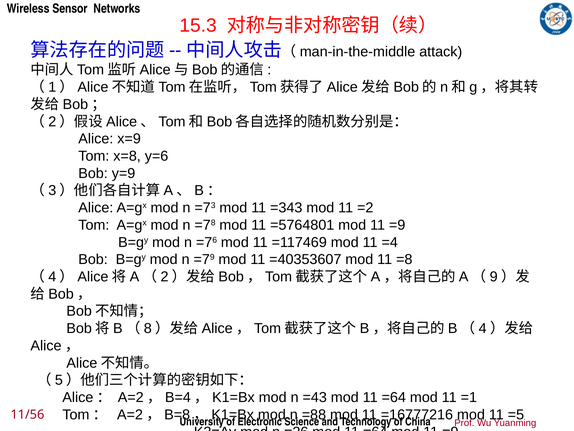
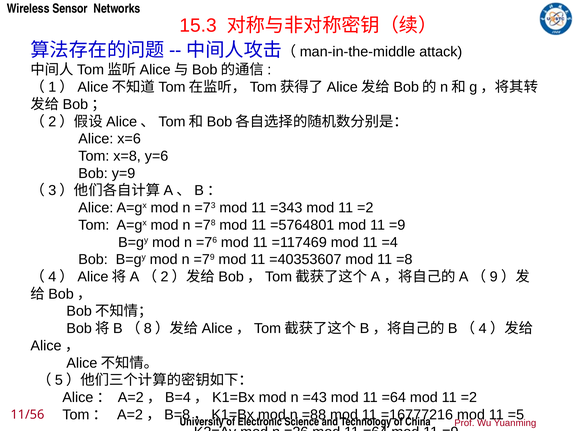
x=9: x=9 -> x=6 (129, 139)
=64 mod 11 =1: =1 -> =2 (469, 397)
